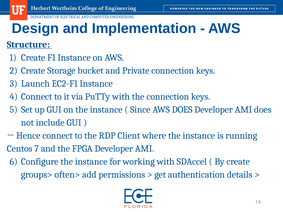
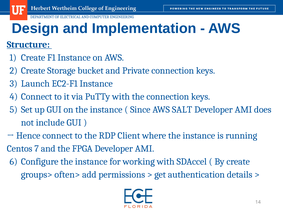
AWS DOES: DOES -> SALT (182, 110)
